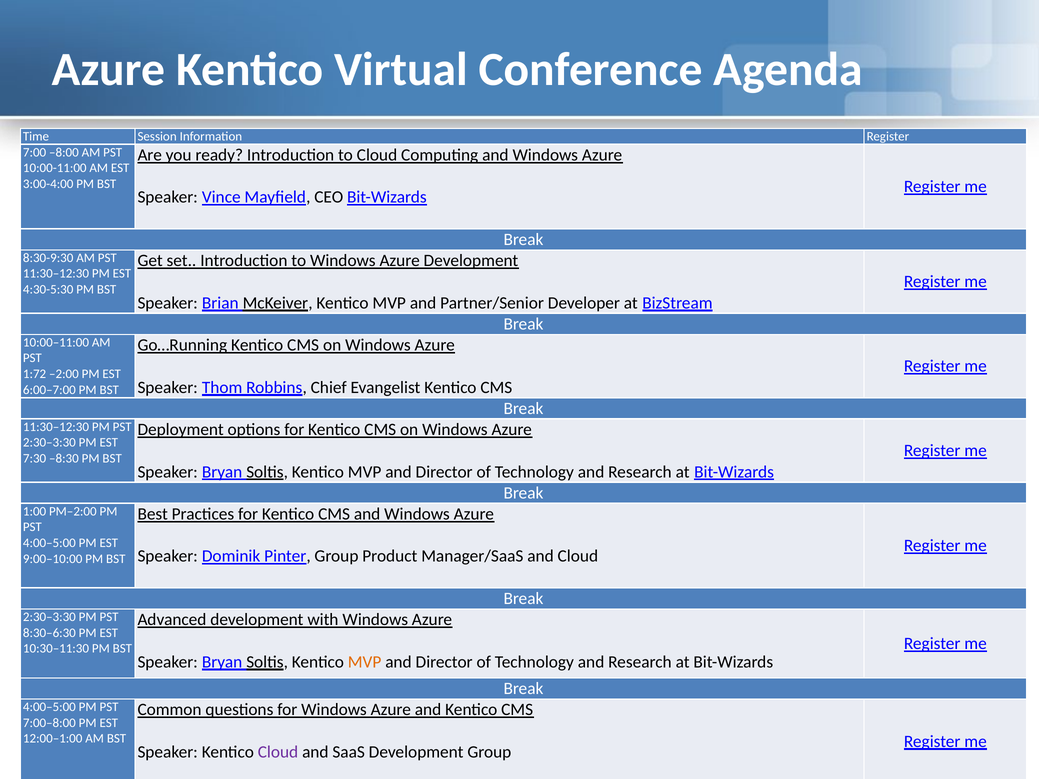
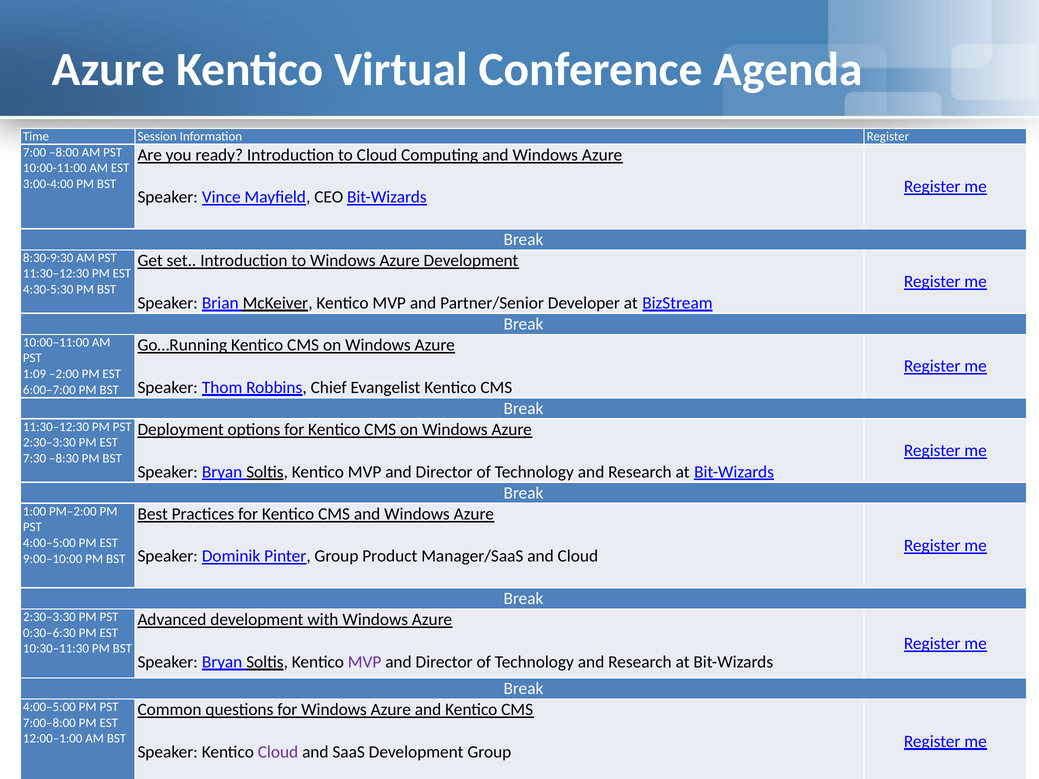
1:72: 1:72 -> 1:09 (35, 374)
8:30–6:30: 8:30–6:30 -> 0:30–6:30 (49, 633)
MVP colour: orange -> purple (365, 662)
